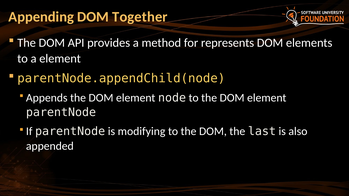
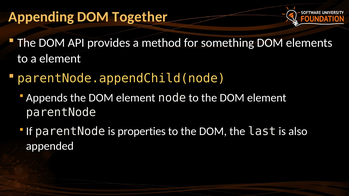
represents: represents -> something (228, 43)
modifying: modifying -> properties (142, 132)
